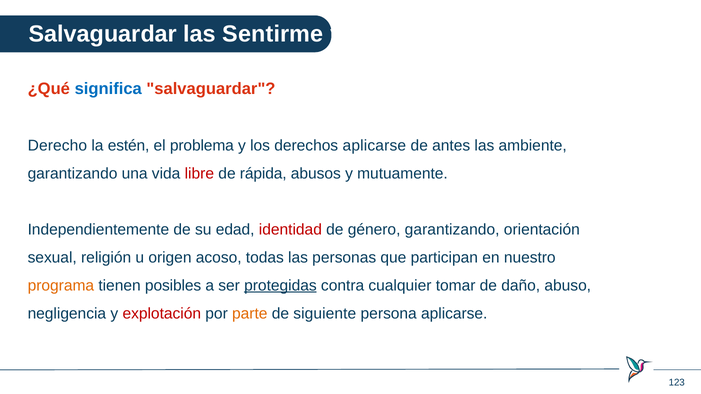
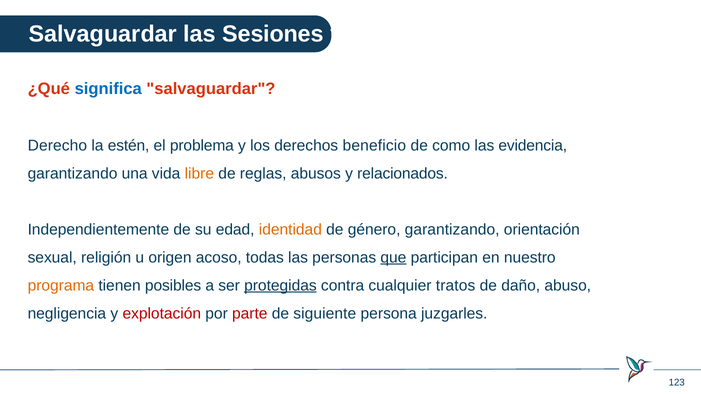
Sentirme: Sentirme -> Sesiones (273, 34)
derechos aplicarse: aplicarse -> beneficio (374, 146)
antes: antes -> como (451, 146)
ambiente: ambiente -> evidencia (533, 146)
libre colour: red -> orange (199, 174)
rápida: rápida -> reglas (263, 174)
mutuamente: mutuamente -> relacionados (403, 174)
identidad colour: red -> orange (290, 230)
que underline: none -> present (393, 258)
tomar: tomar -> tratos (456, 286)
parte colour: orange -> red (250, 314)
persona aplicarse: aplicarse -> juzgarles (454, 314)
